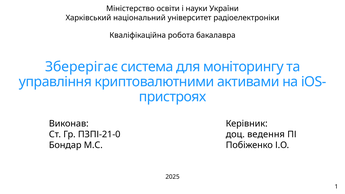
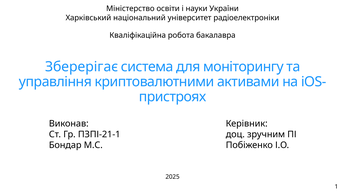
ПЗПІ-21-0: ПЗПІ-21-0 -> ПЗПІ-21-1 (99, 134)
ведення: ведення -> зручним (266, 134)
